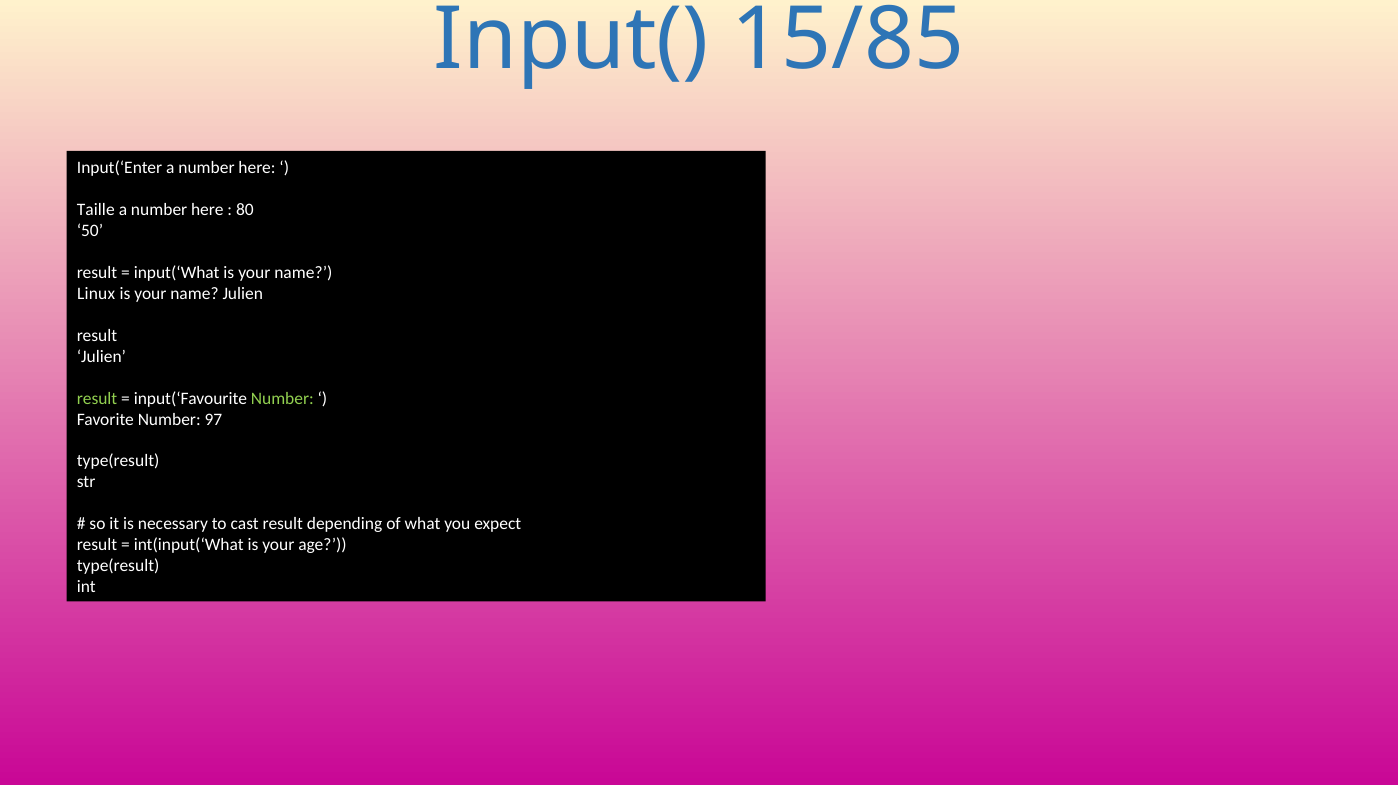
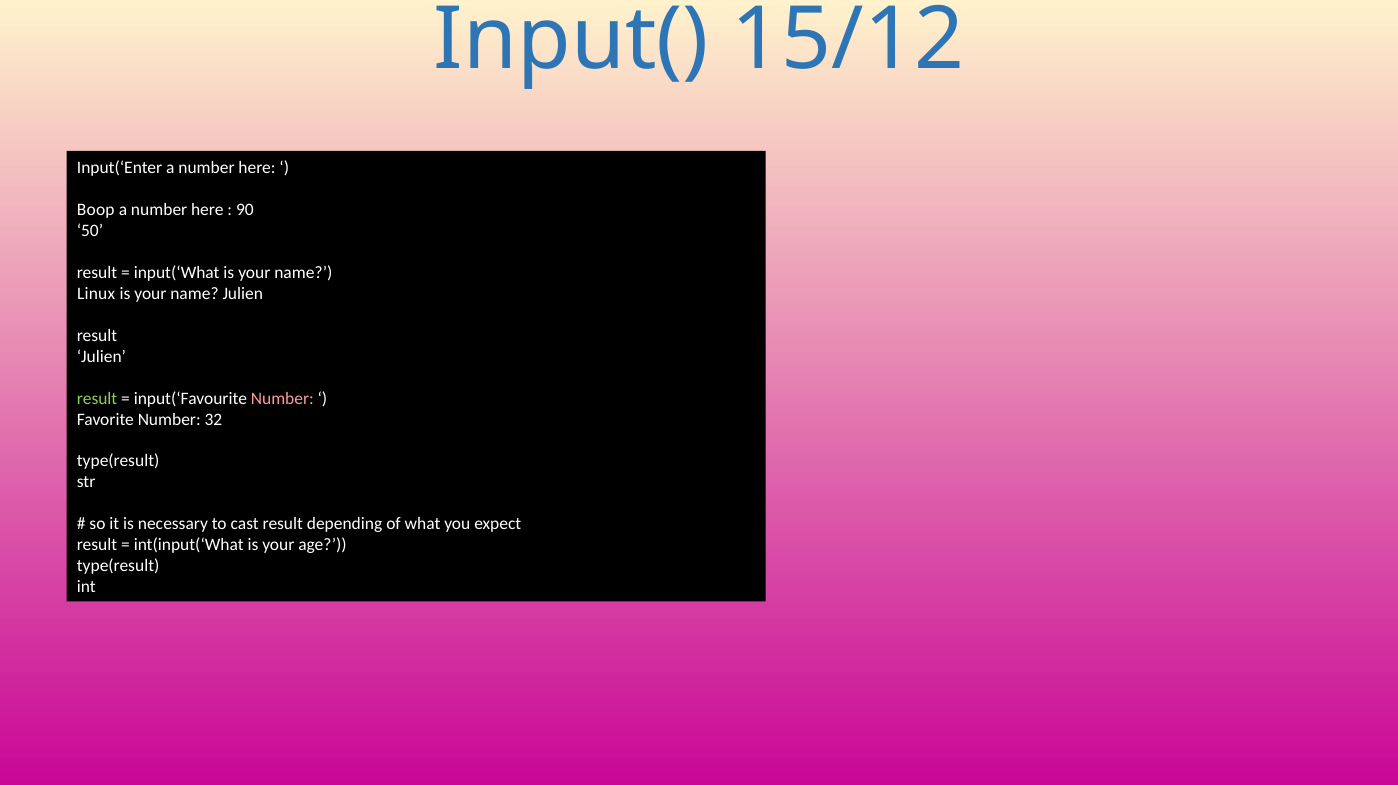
15/85: 15/85 -> 15/12 (848, 40)
Taille: Taille -> Boop (96, 210)
80: 80 -> 90 (245, 210)
Number colour: light green -> pink (282, 399)
97: 97 -> 32 (213, 419)
